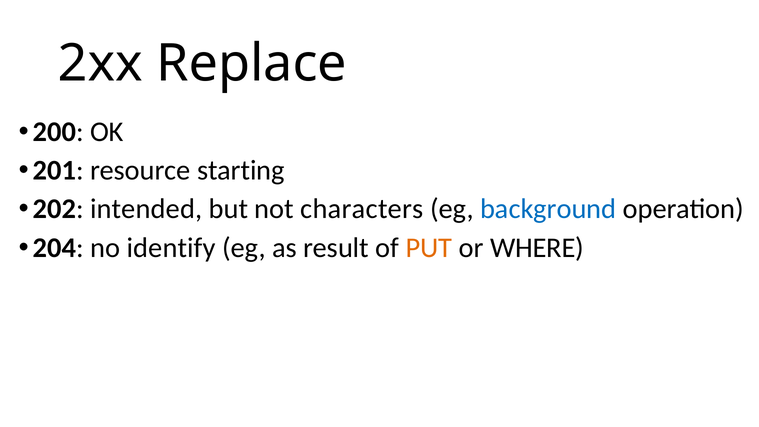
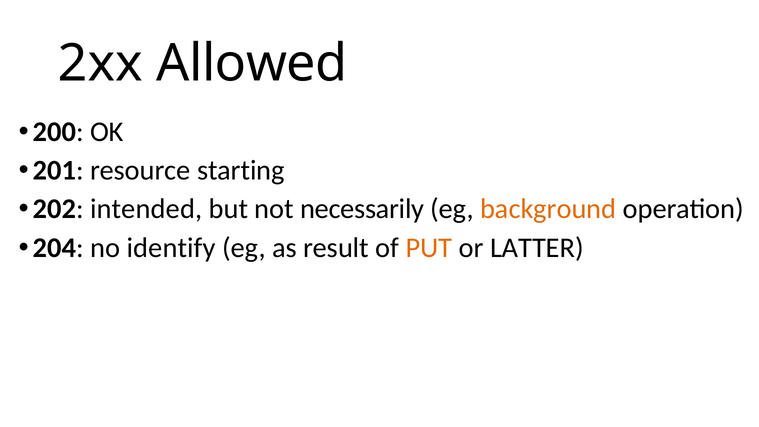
Replace: Replace -> Allowed (252, 64)
characters: characters -> necessarily (362, 209)
background colour: blue -> orange (548, 209)
WHERE: WHERE -> LATTER (537, 248)
